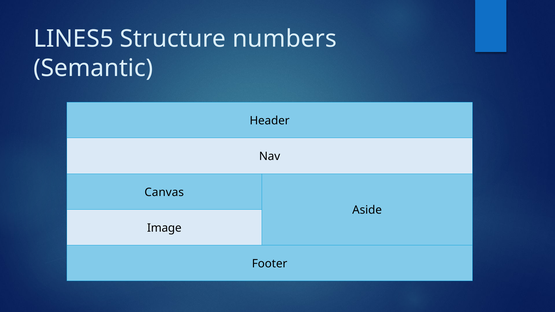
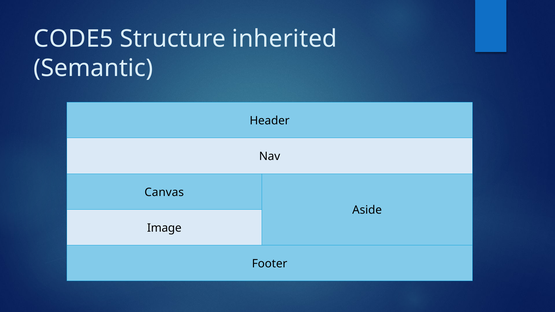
LINES5: LINES5 -> CODE5 (74, 39)
numbers: numbers -> inherited (285, 39)
